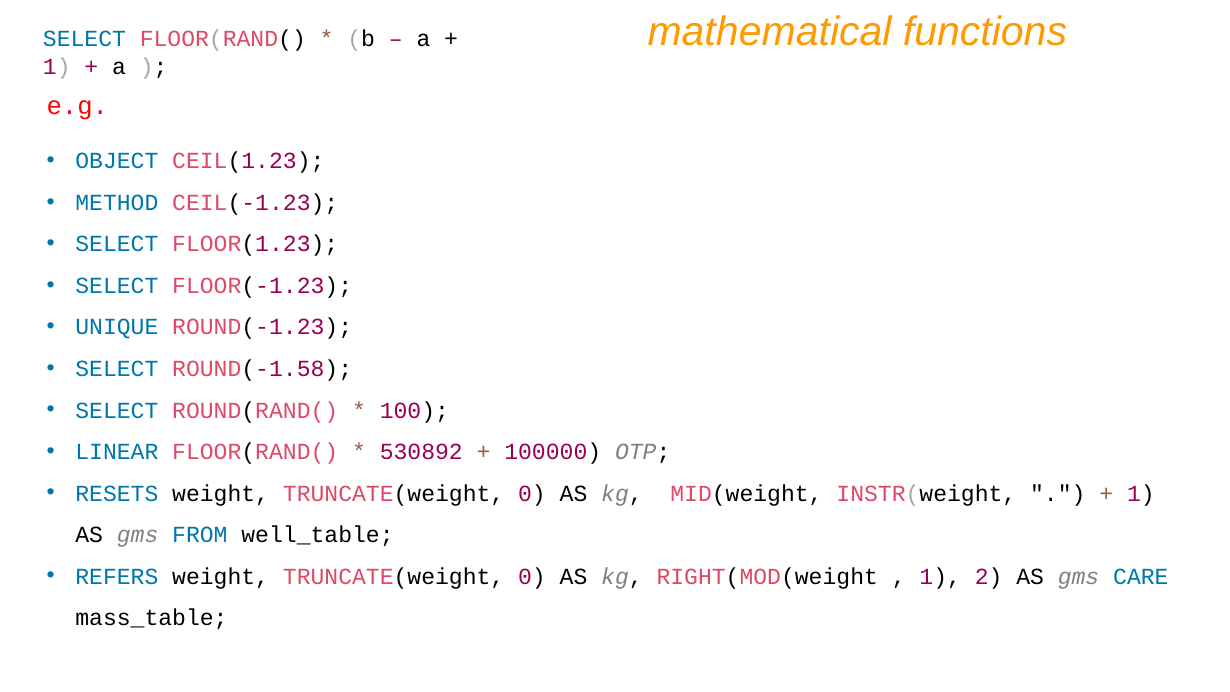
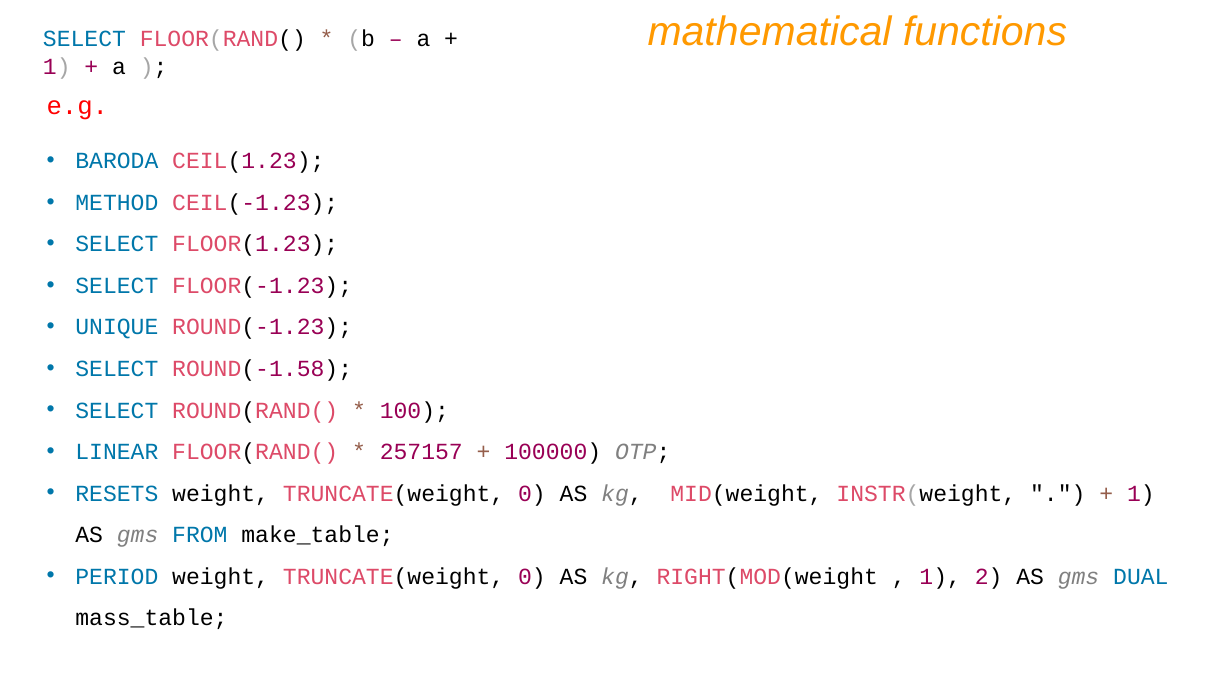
OBJECT: OBJECT -> BARODA (117, 161)
530892: 530892 -> 257157 (421, 452)
well_table: well_table -> make_table (318, 535)
REFERS: REFERS -> PERIOD (117, 576)
CARE: CARE -> DUAL (1141, 576)
